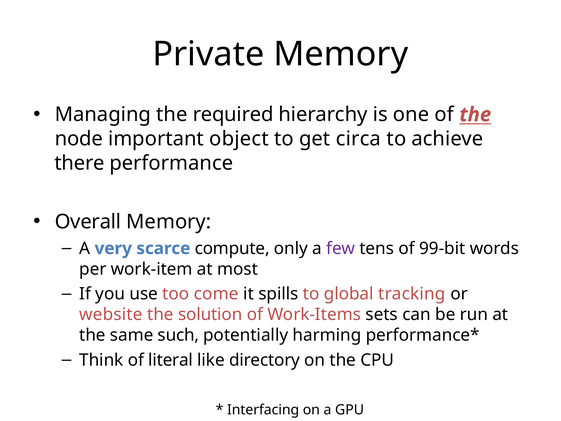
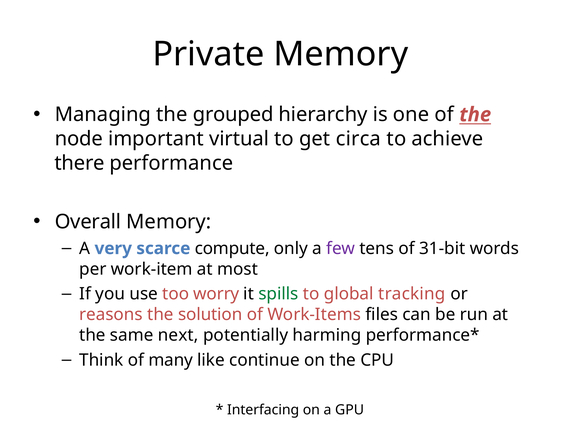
required: required -> grouped (233, 115)
object: object -> virtual (239, 139)
99-bit: 99-bit -> 31-bit (442, 248)
come: come -> worry (216, 294)
spills colour: black -> green (278, 294)
website: website -> reasons (111, 314)
sets: sets -> files (382, 314)
such: such -> next (178, 335)
literal: literal -> many (171, 360)
directory: directory -> continue (264, 360)
